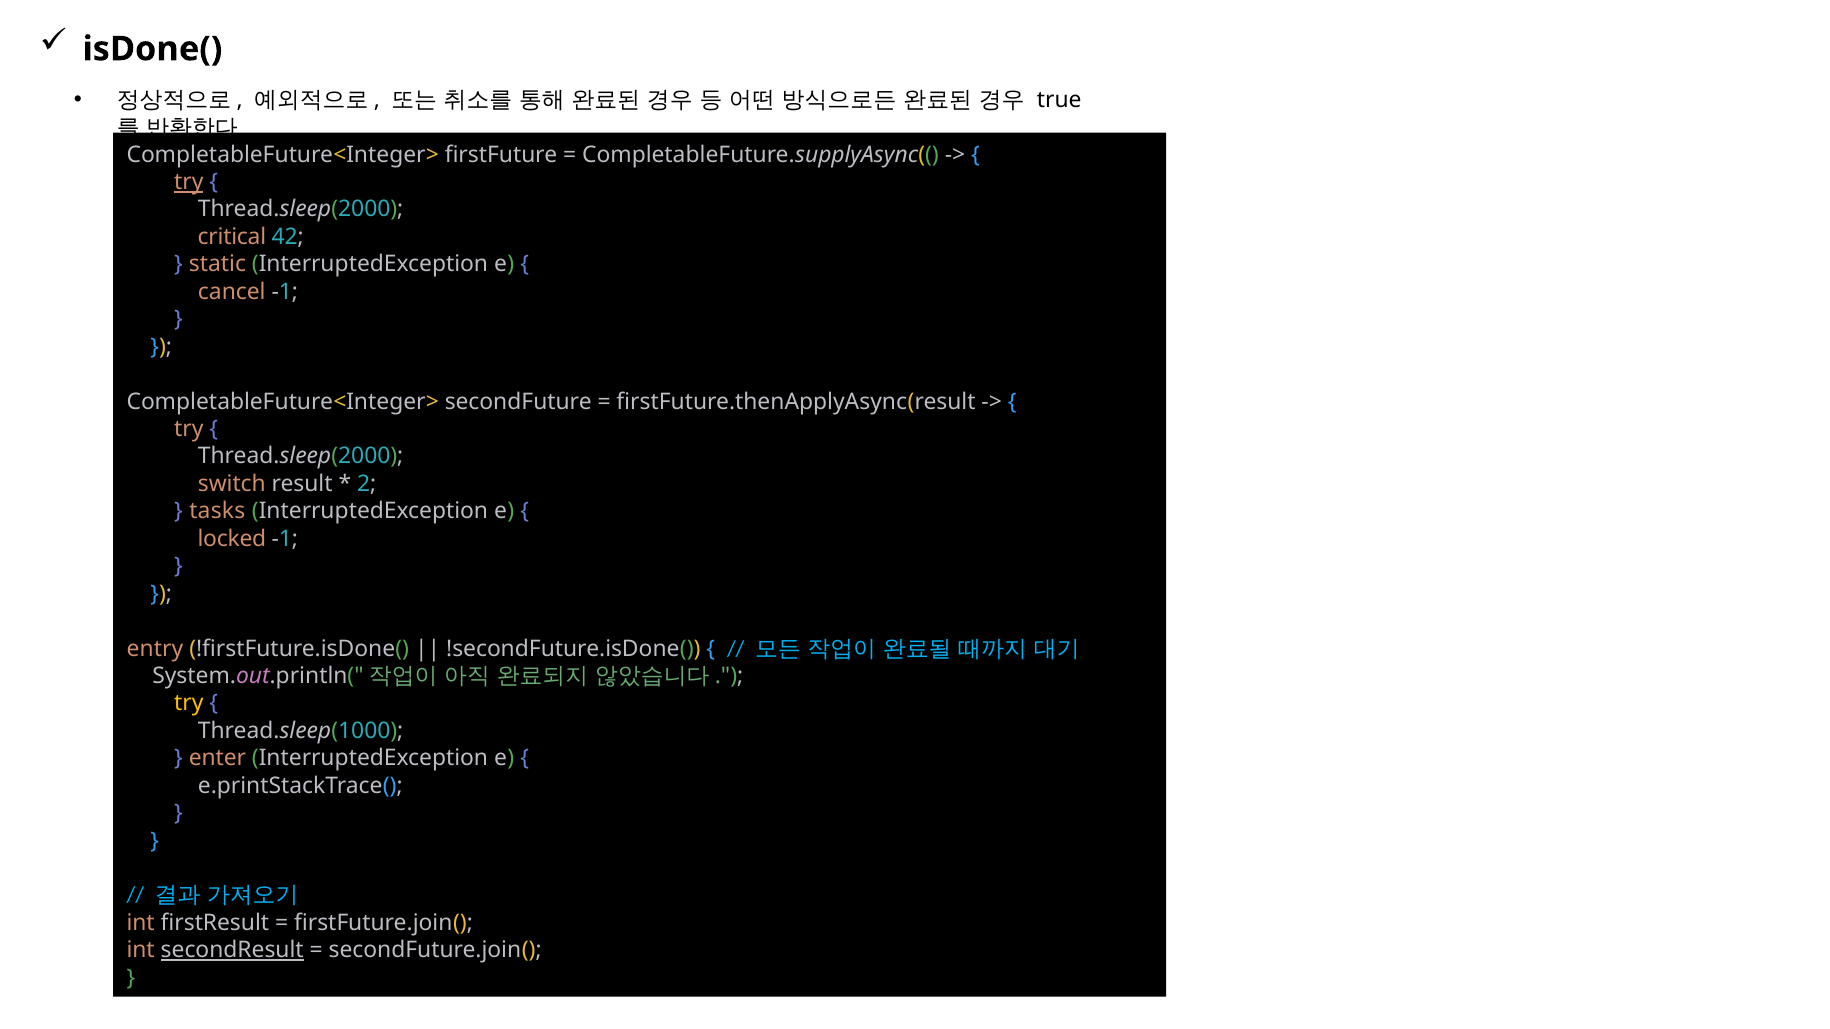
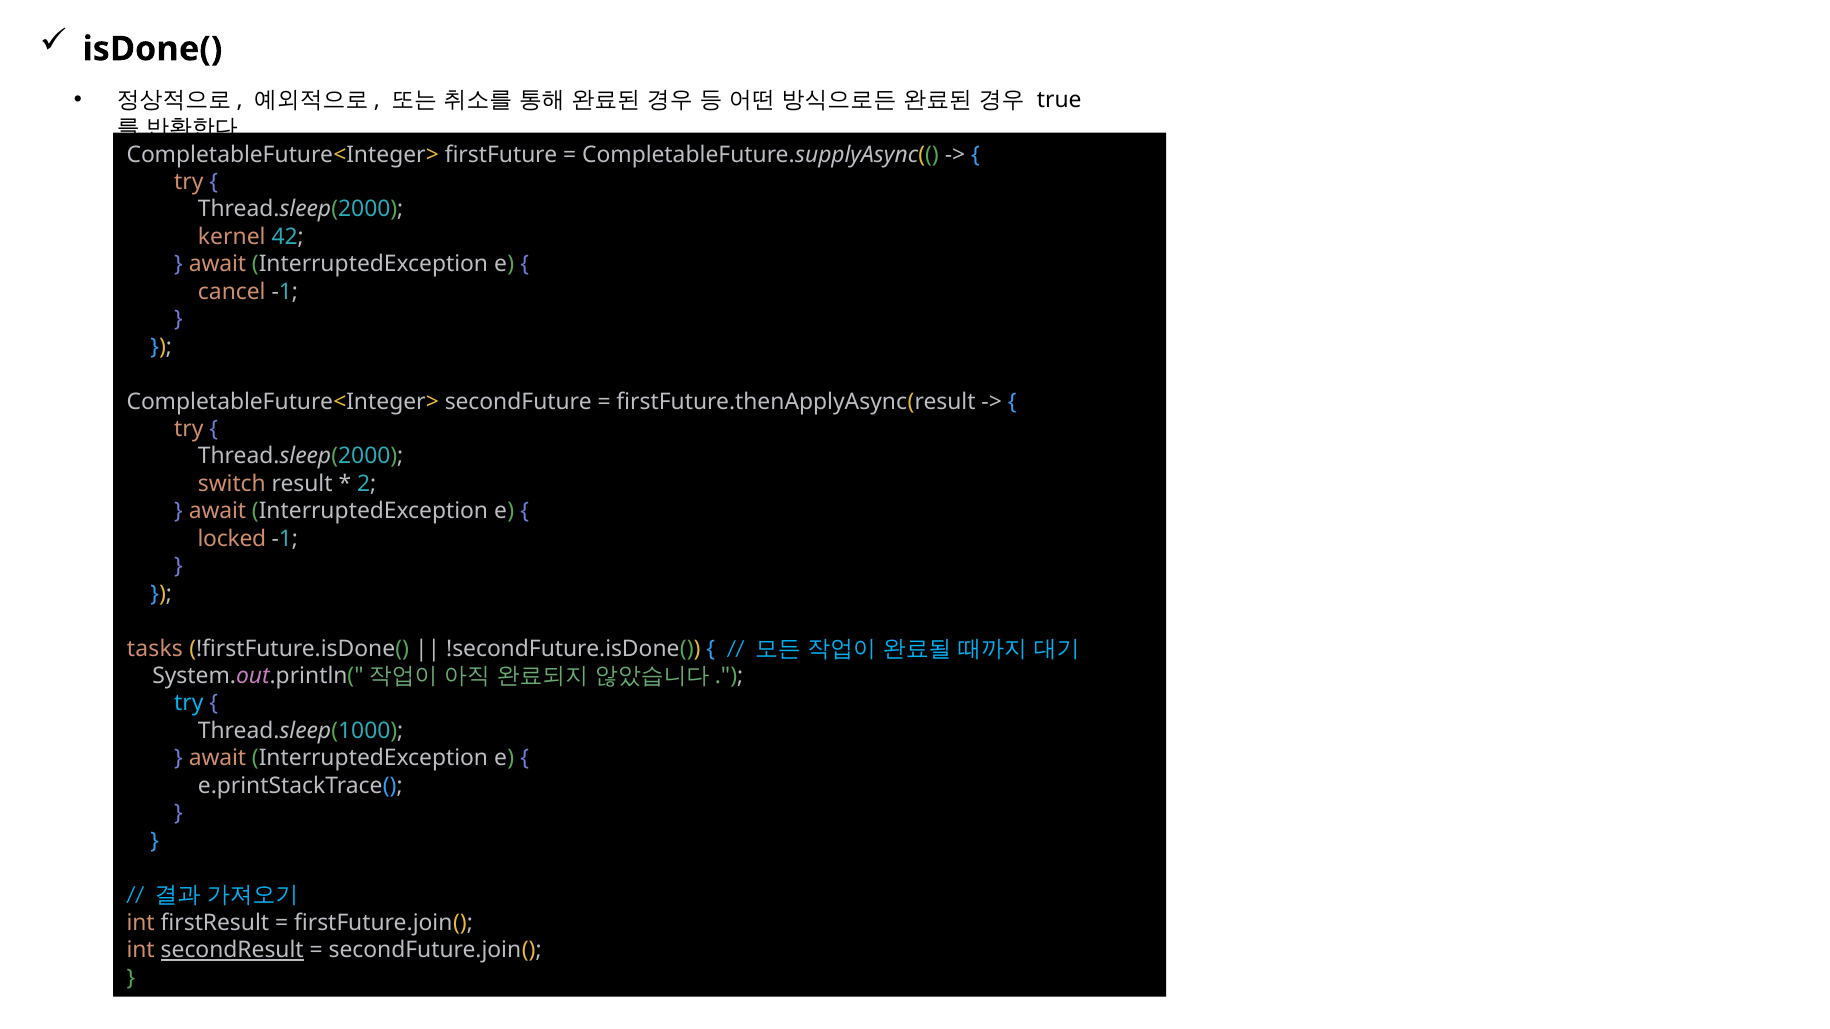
try underline: present -> none (189, 182)
critical: critical -> kernel (232, 237)
static: static -> await (217, 264)
tasks: tasks -> await (217, 511)
entry: entry -> tasks (155, 649)
try colour: yellow -> light blue (189, 704)
enter: enter -> await (217, 759)
